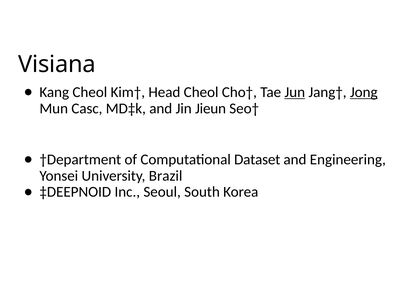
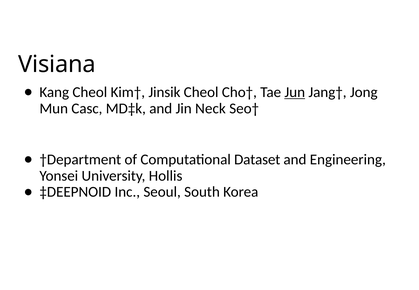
Head: Head -> Jinsik (164, 92)
Jong underline: present -> none (364, 92)
Jieun: Jieun -> Neck (210, 108)
Brazil: Brazil -> Hollis (166, 176)
